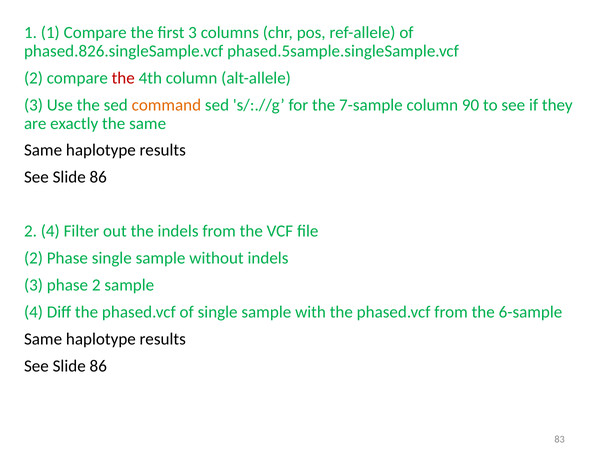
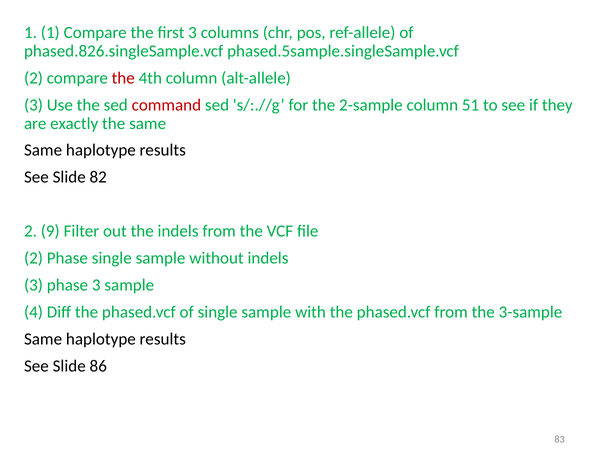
command colour: orange -> red (166, 105)
7-sample: 7-sample -> 2-sample (371, 105)
90: 90 -> 51 (471, 105)
86: 86 -> 82 (98, 177)
2 4: 4 -> 9 (50, 231)
phase 2: 2 -> 3 (96, 285)
6-sample: 6-sample -> 3-sample (530, 312)
